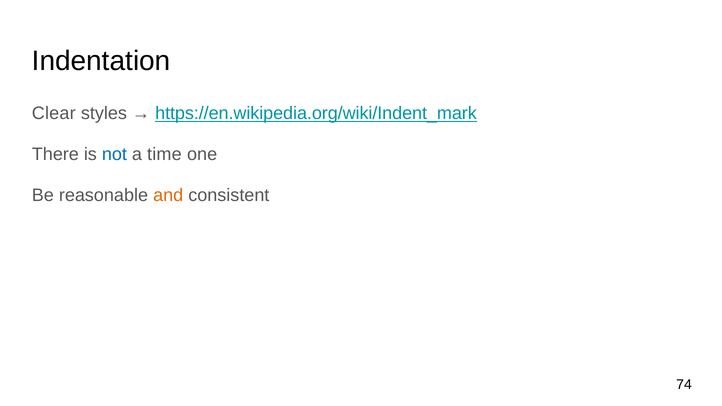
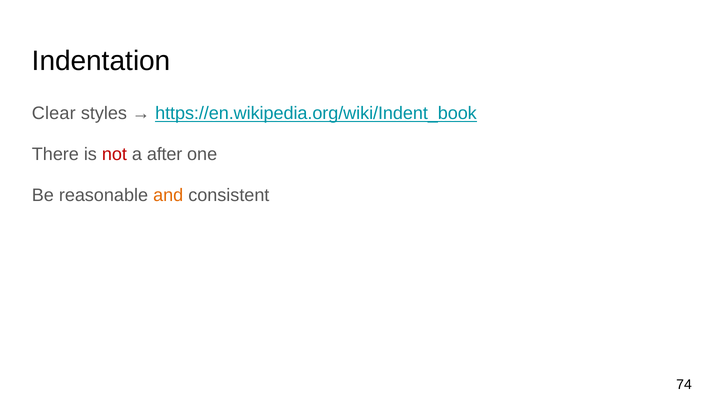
https://en.wikipedia.org/wiki/Indent_mark: https://en.wikipedia.org/wiki/Indent_mark -> https://en.wikipedia.org/wiki/Indent_book (316, 114)
not colour: blue -> red (114, 154)
time: time -> after (165, 154)
